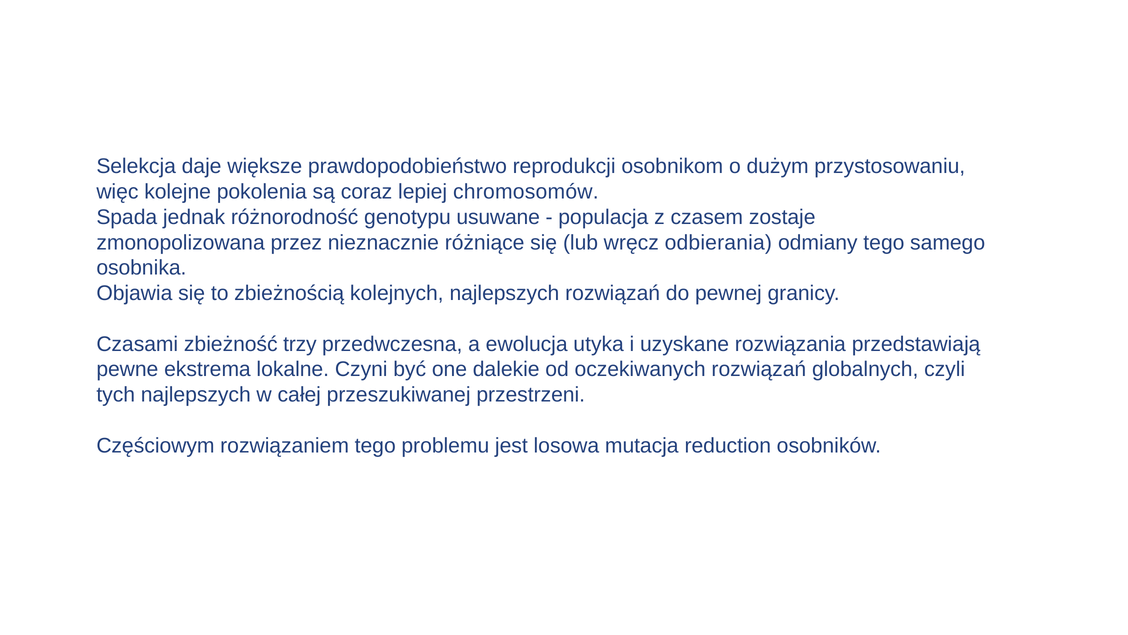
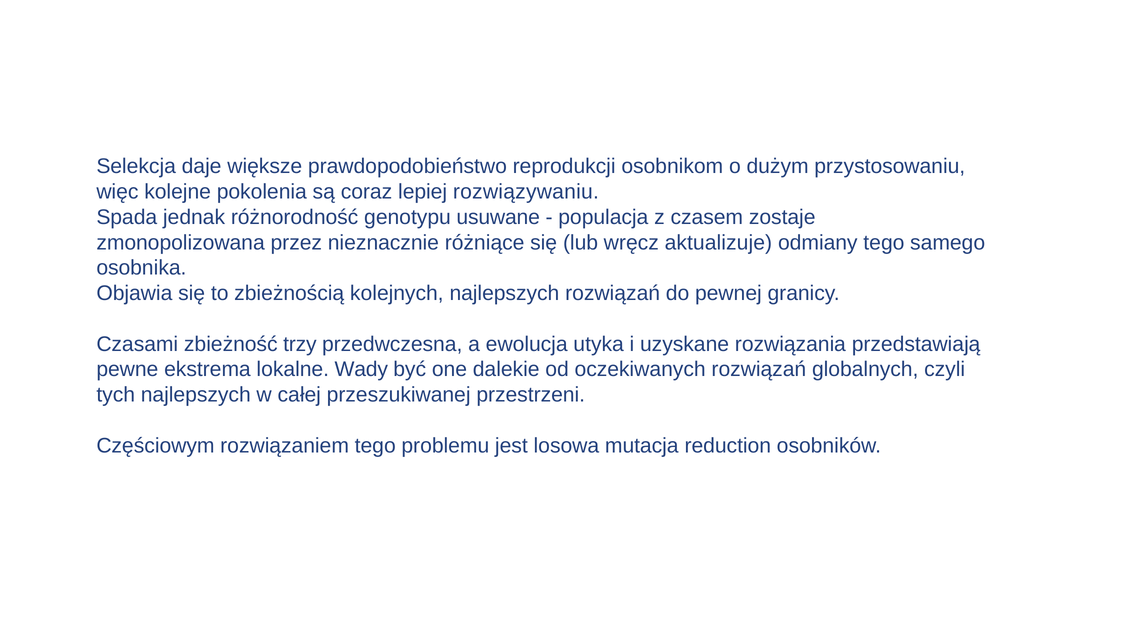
chromosomów: chromosomów -> rozwiązywaniu (526, 192)
odbierania: odbierania -> aktualizuje (718, 242)
Czyni: Czyni -> Wady (361, 369)
